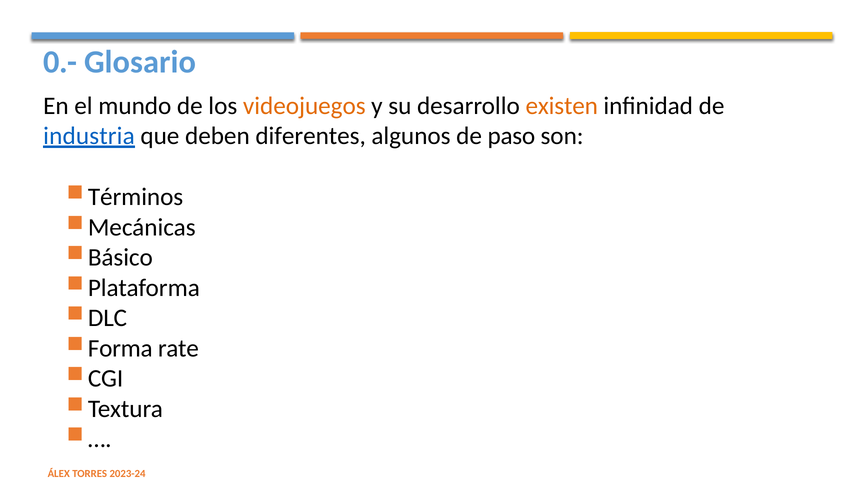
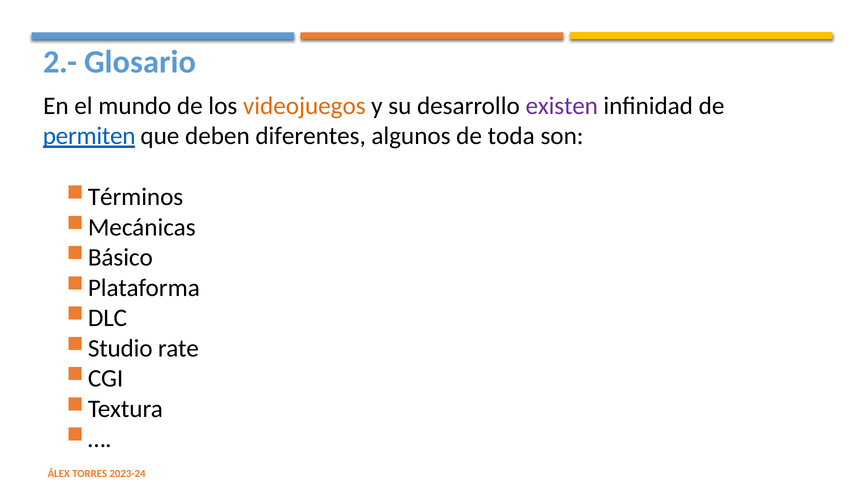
0.-: 0.- -> 2.- (60, 62)
existen colour: orange -> purple (562, 106)
industria: industria -> permiten (89, 136)
paso: paso -> toda (511, 136)
Forma: Forma -> Studio (120, 348)
